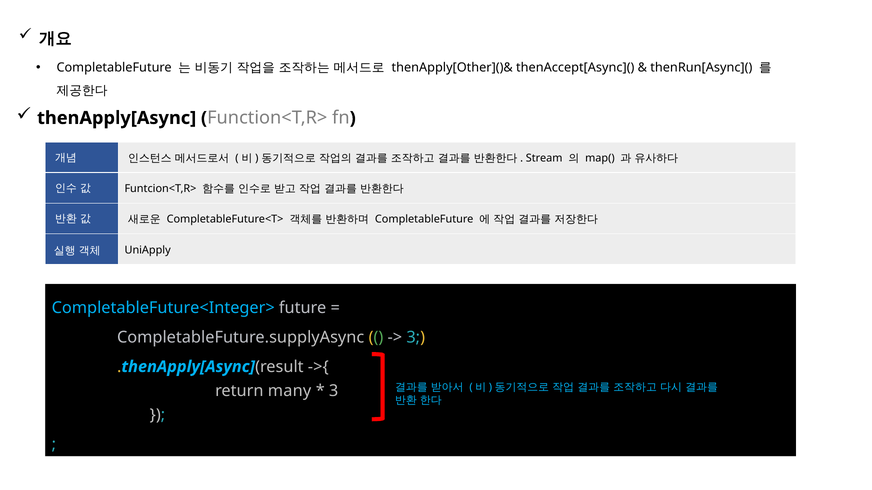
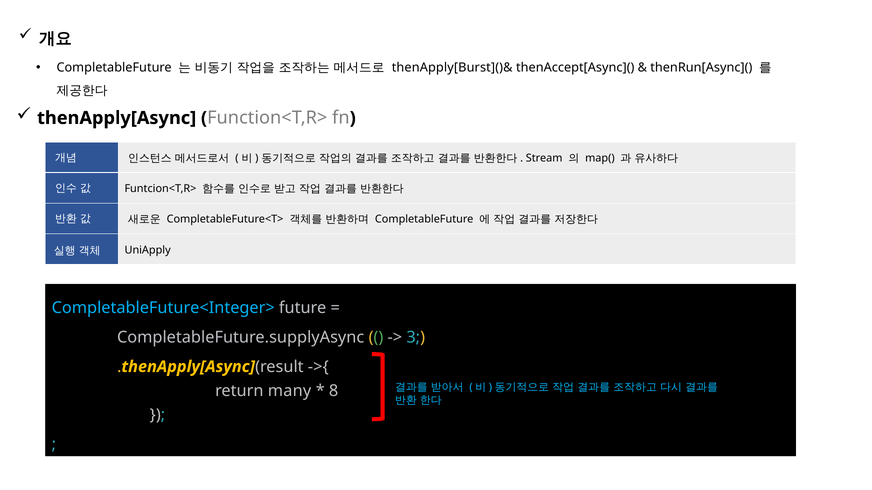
thenApply[Other]()&: thenApply[Other]()& -> thenApply[Burst]()& (452, 68)
thenApply[Async colour: light blue -> yellow (188, 367)
3: 3 -> 8 (334, 391)
